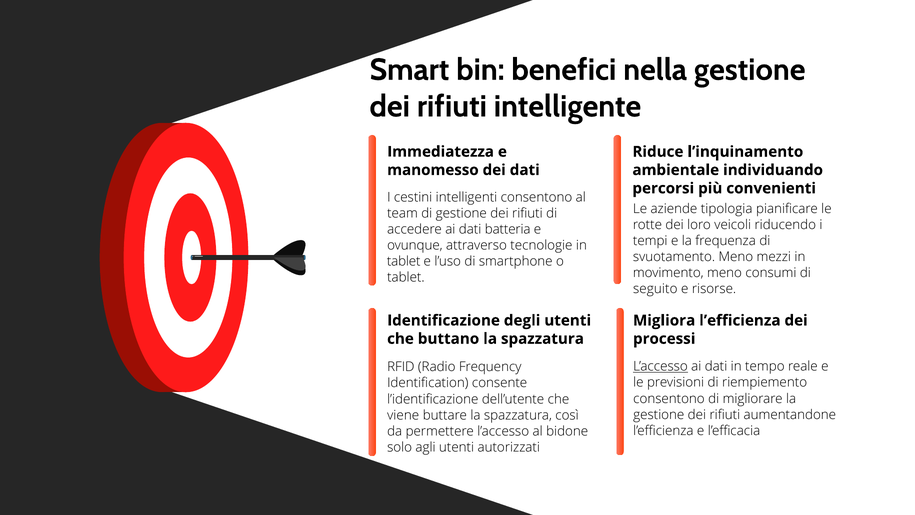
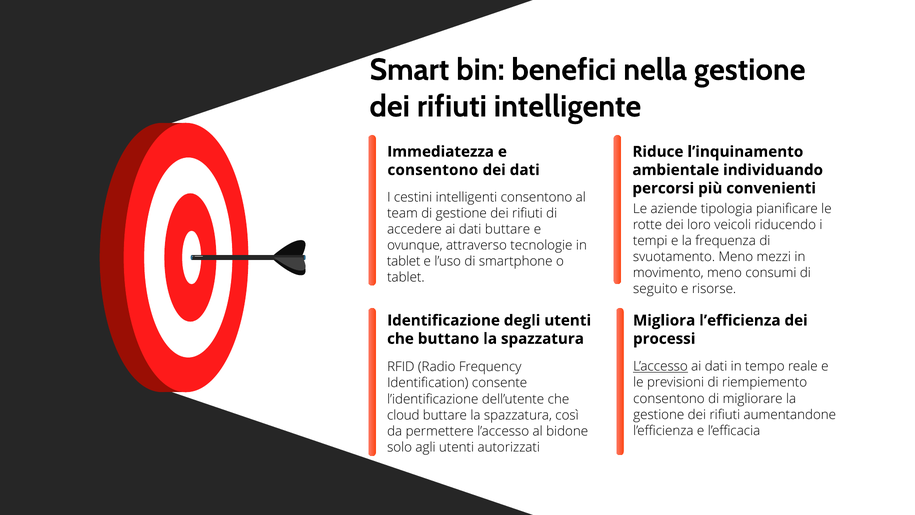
manomesso: manomesso -> consentono (433, 170)
dati batteria: batteria -> buttare (508, 229)
viene: viene -> cloud (403, 415)
